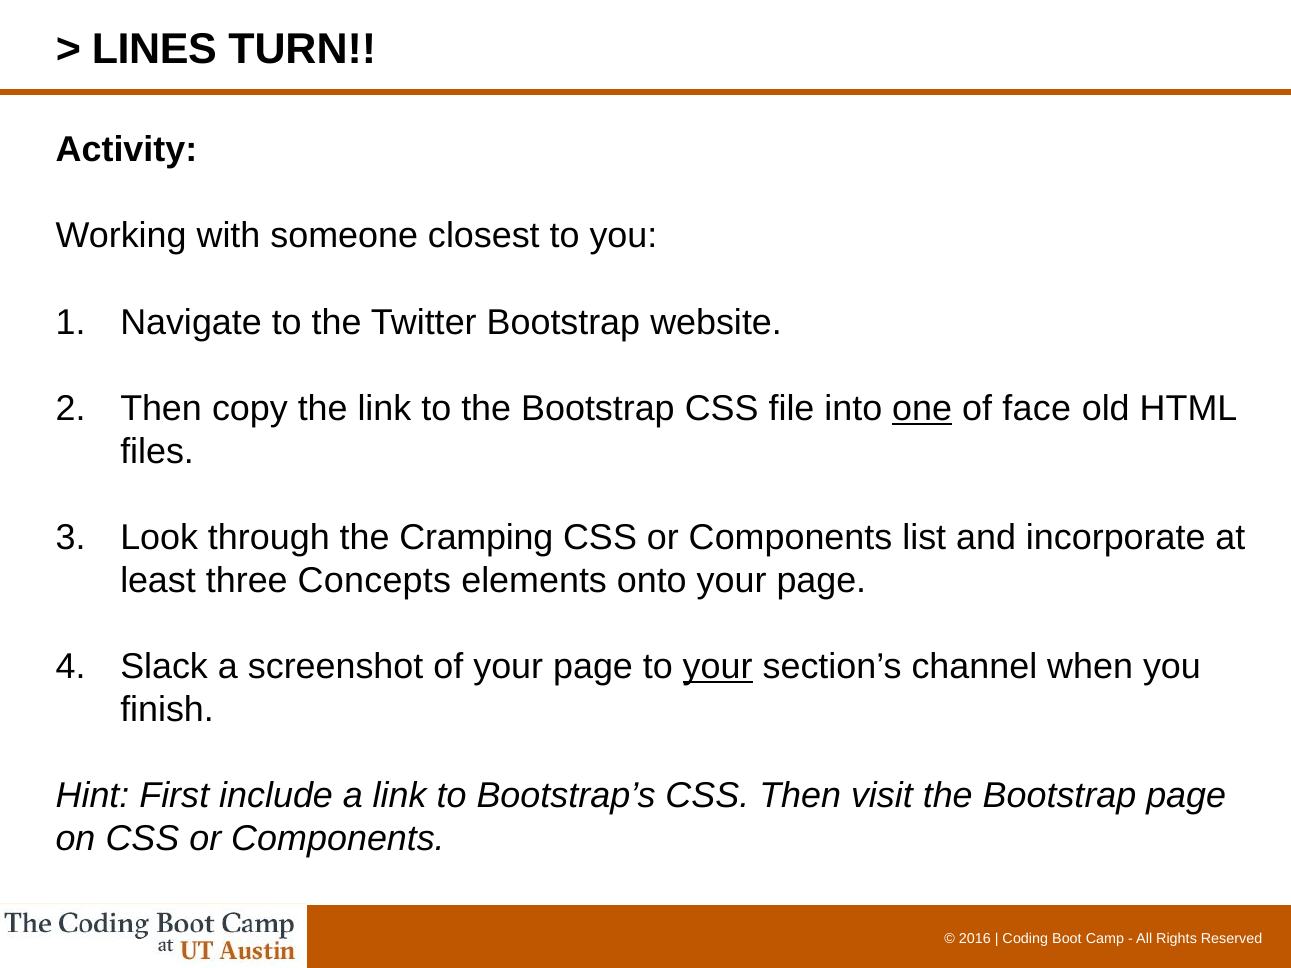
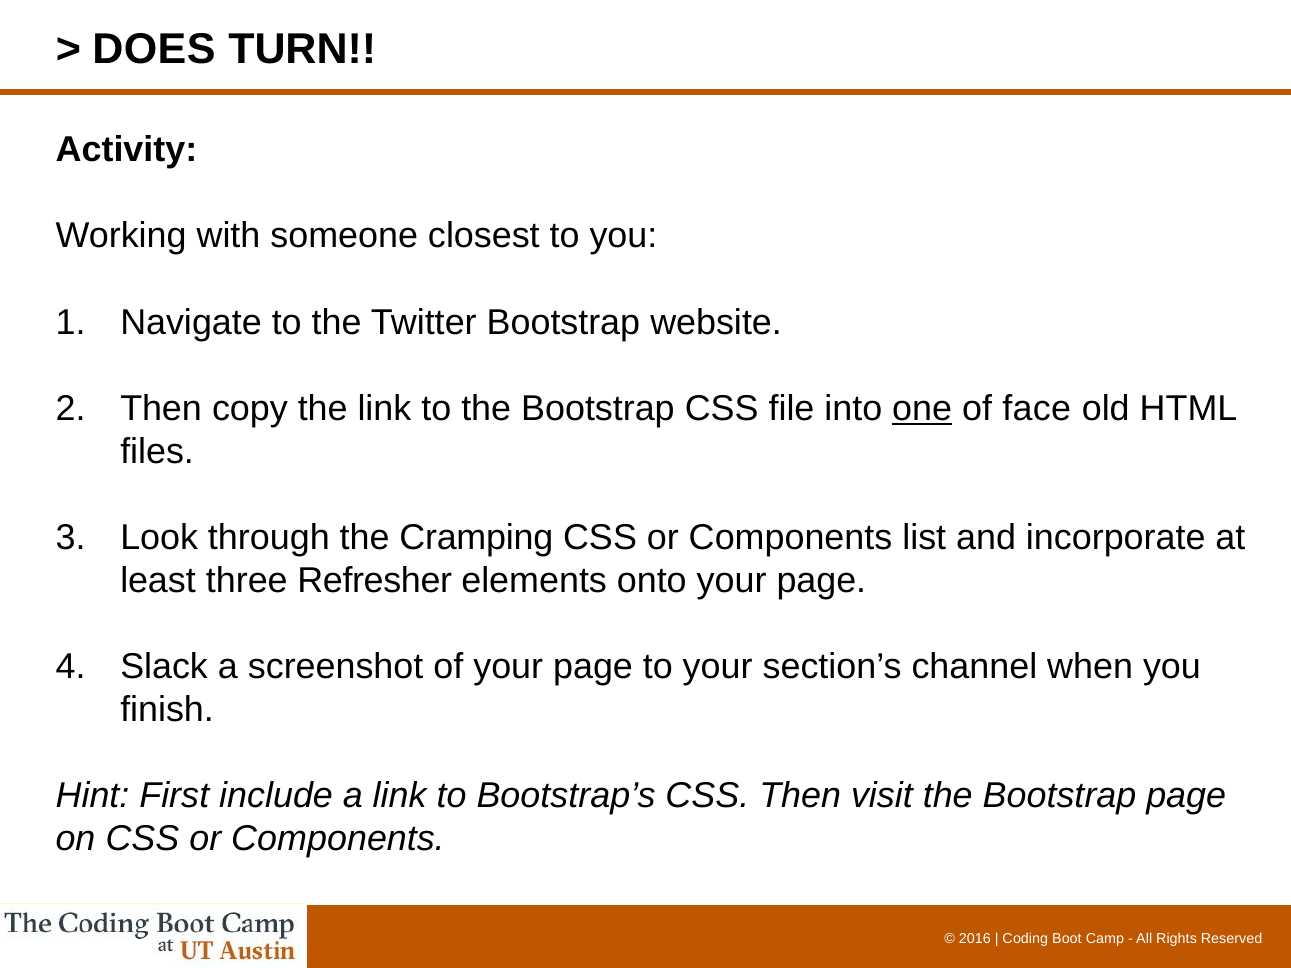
LINES: LINES -> DOES (154, 49)
Concepts: Concepts -> Refresher (375, 581)
your underline: present -> none (718, 667)
